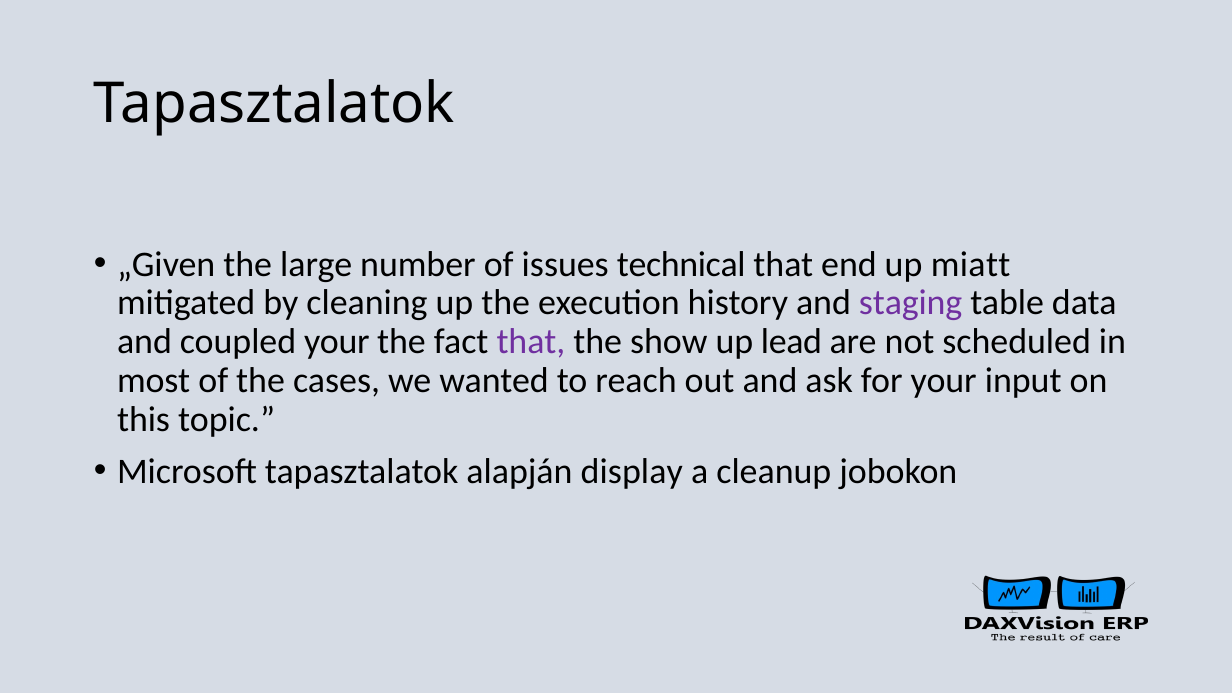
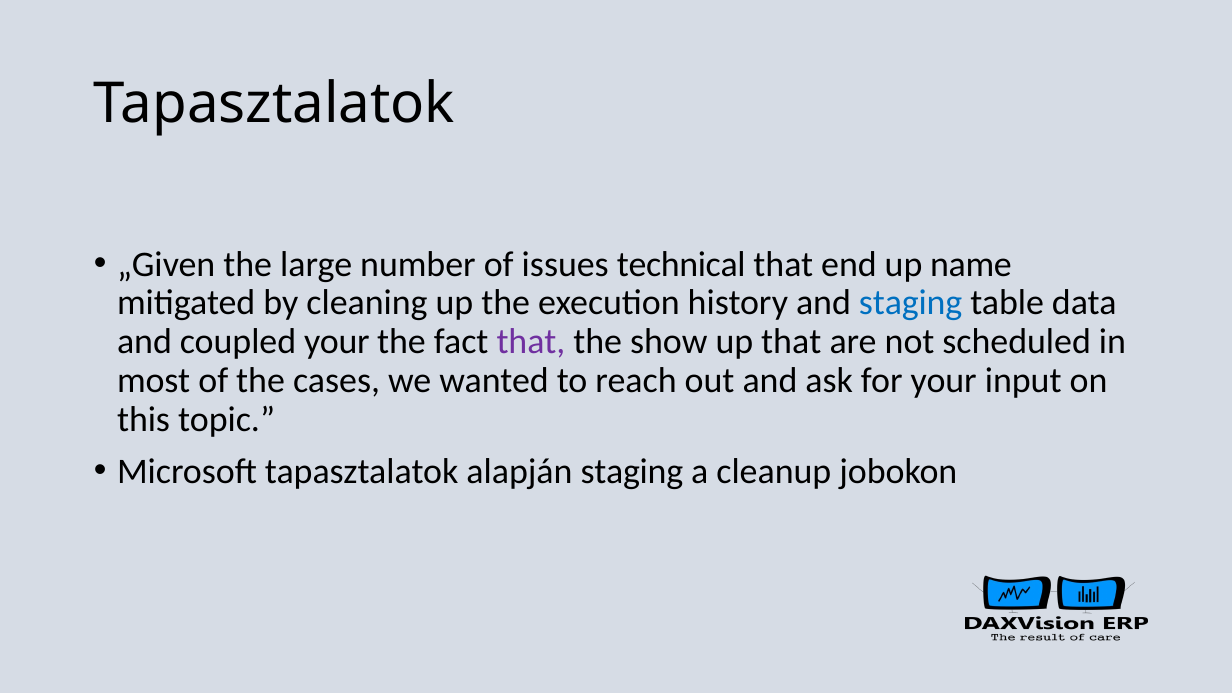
miatt: miatt -> name (971, 264)
staging colour: purple -> blue (911, 303)
up lead: lead -> that (791, 342)
alapján display: display -> staging (632, 471)
